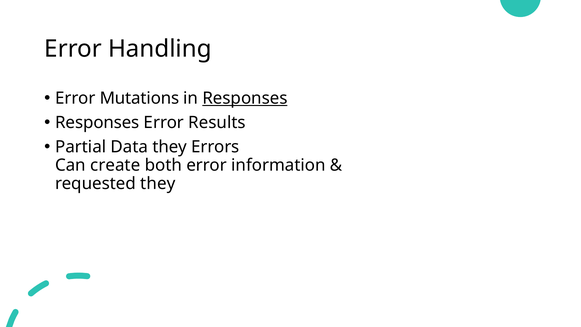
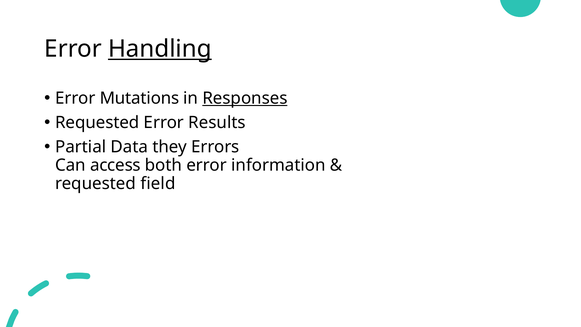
Handling underline: none -> present (160, 49)
Responses: Responses -> Requested (97, 123)
create: create -> access (115, 165)
requested they: they -> field (158, 183)
